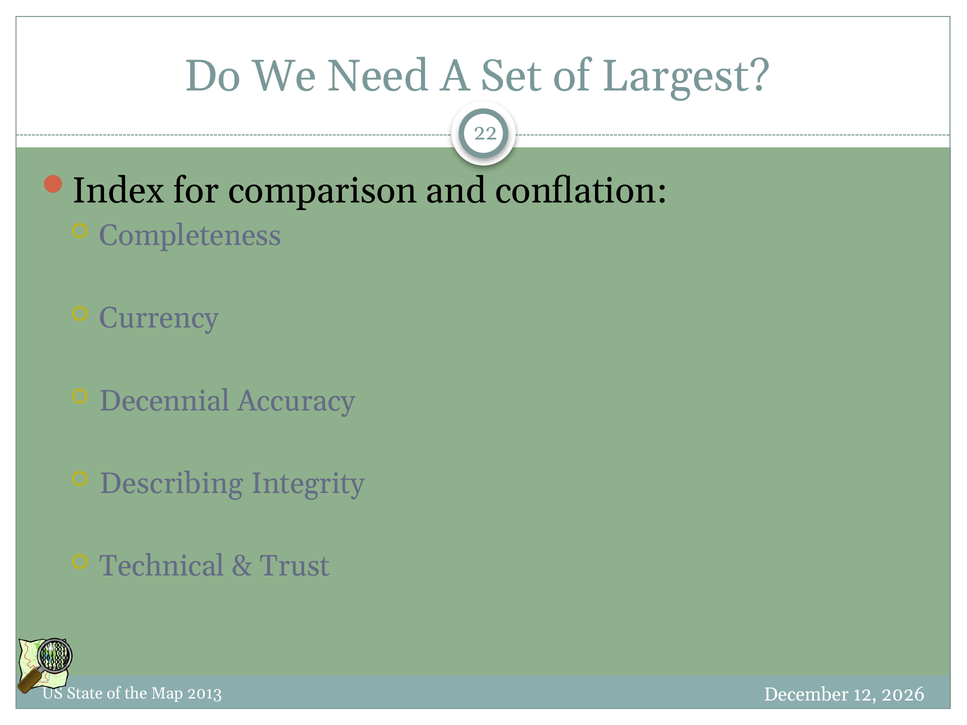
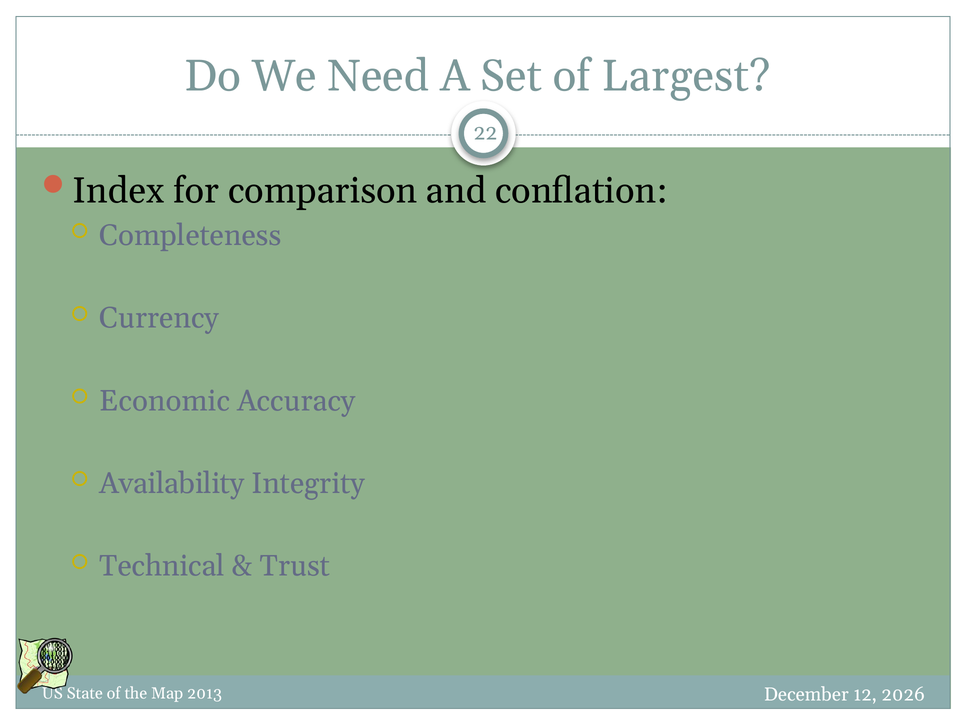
Decennial: Decennial -> Economic (165, 401)
Describing: Describing -> Availability (172, 484)
